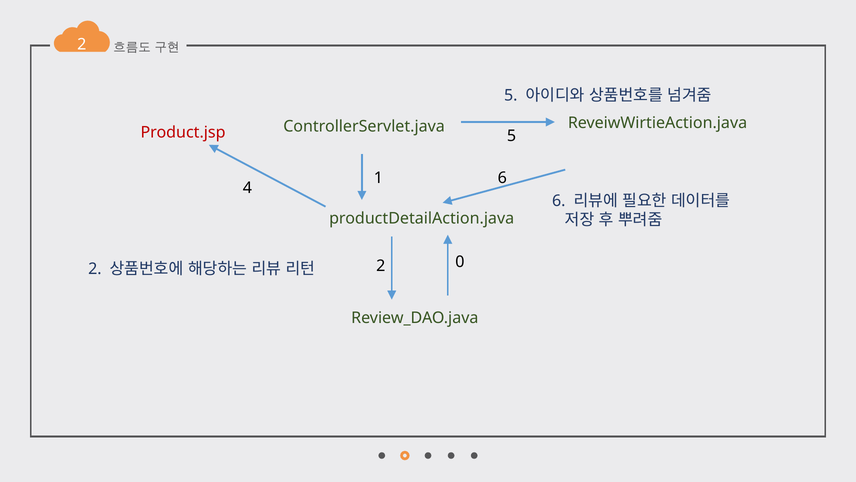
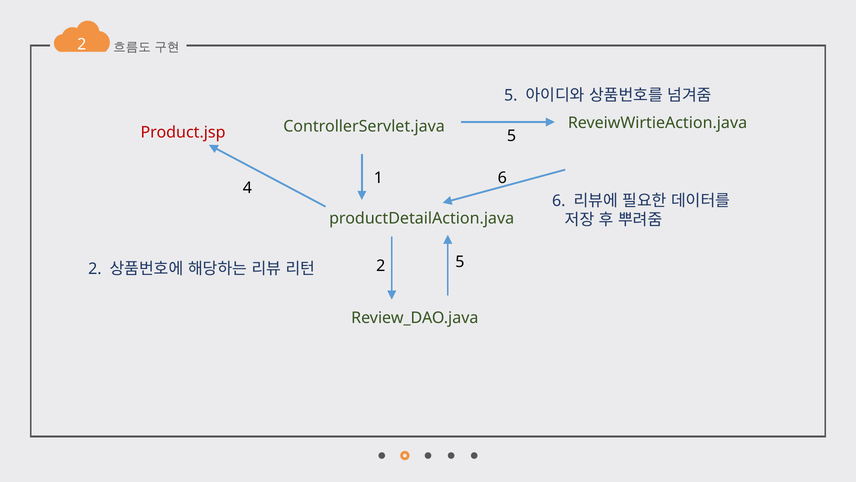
2 0: 0 -> 5 (460, 262)
